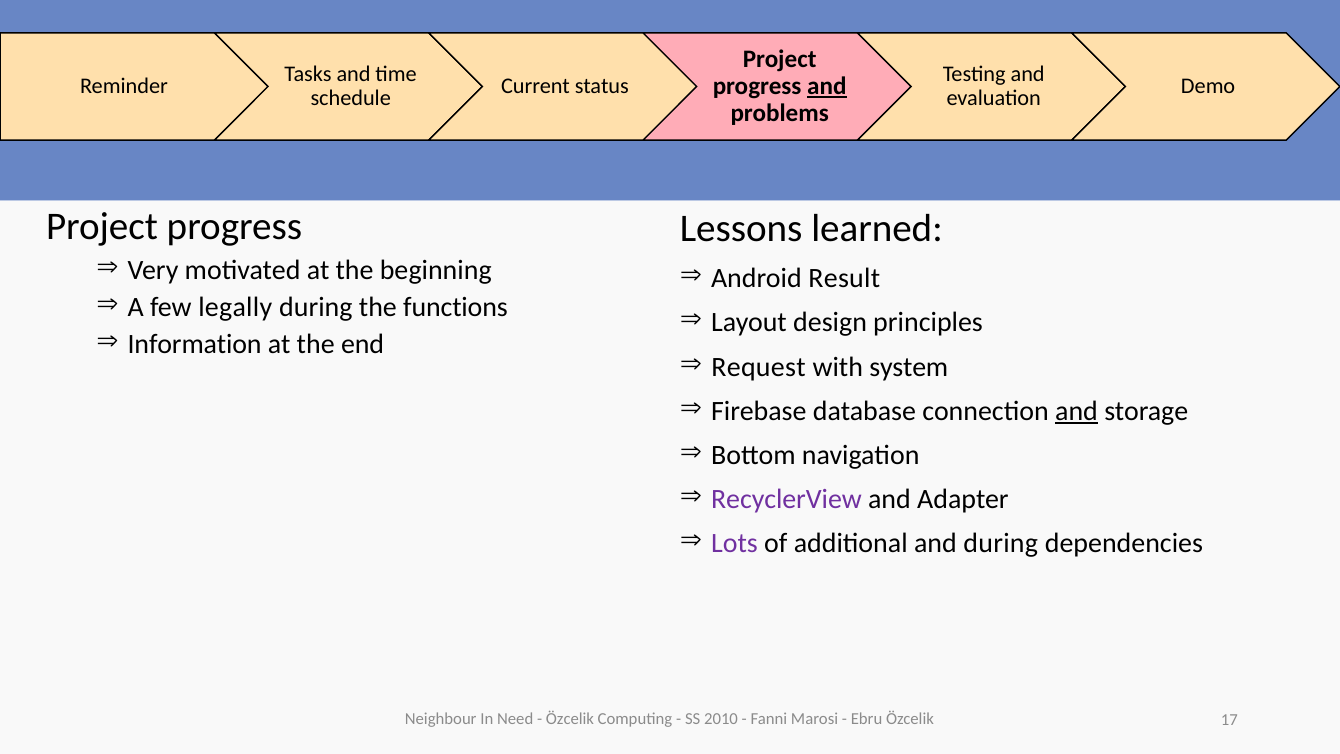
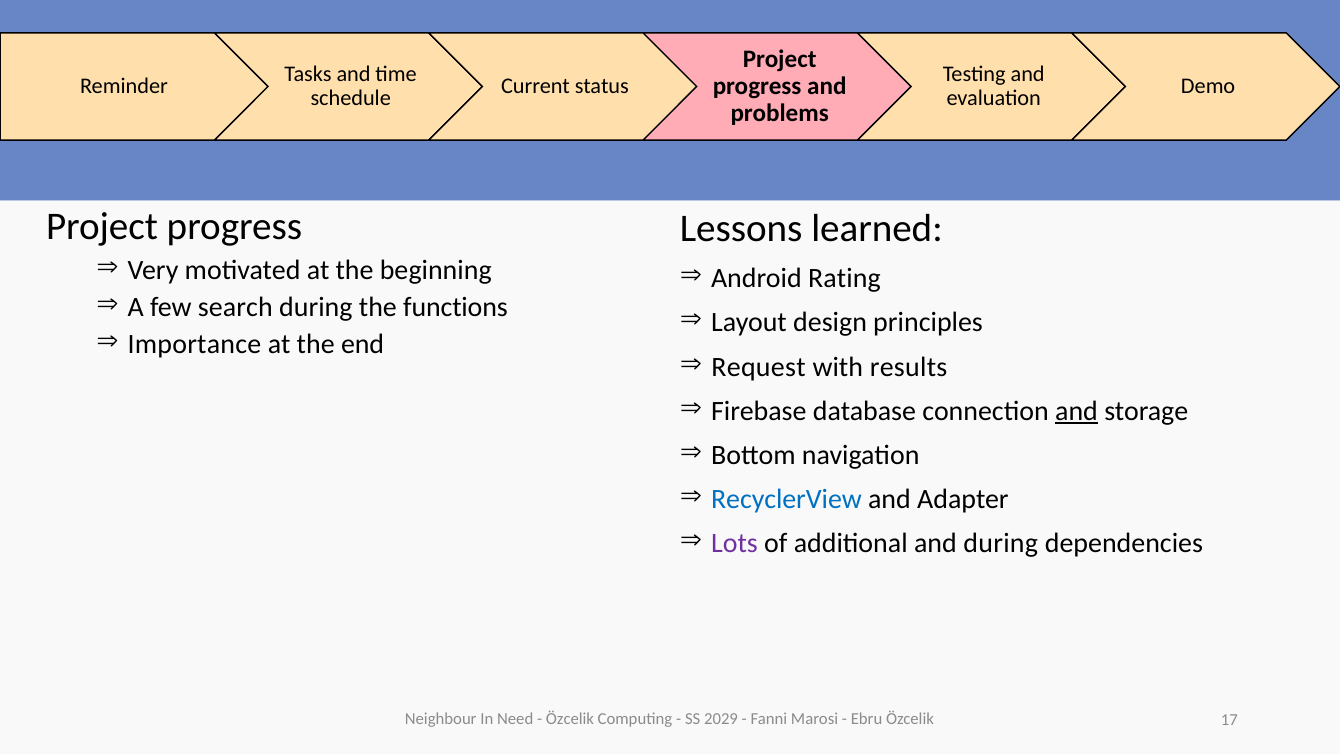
and underline: present -> none (827, 86)
Result: Result -> Rating (844, 279)
legally: legally -> search (235, 307)
Information: Information -> Importance (194, 344)
system: system -> results (909, 367)
RecyclerView colour: purple -> blue (786, 499)
2010: 2010 -> 2029 (721, 718)
